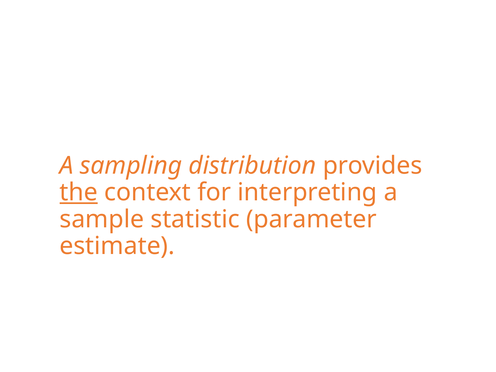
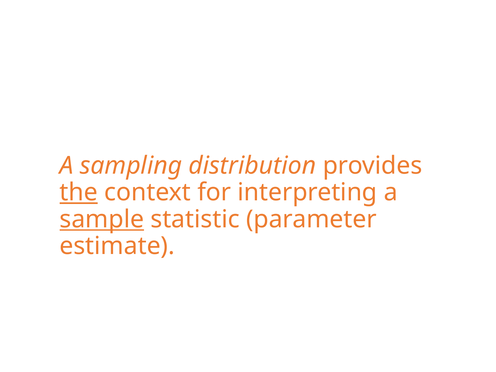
sample underline: none -> present (102, 219)
